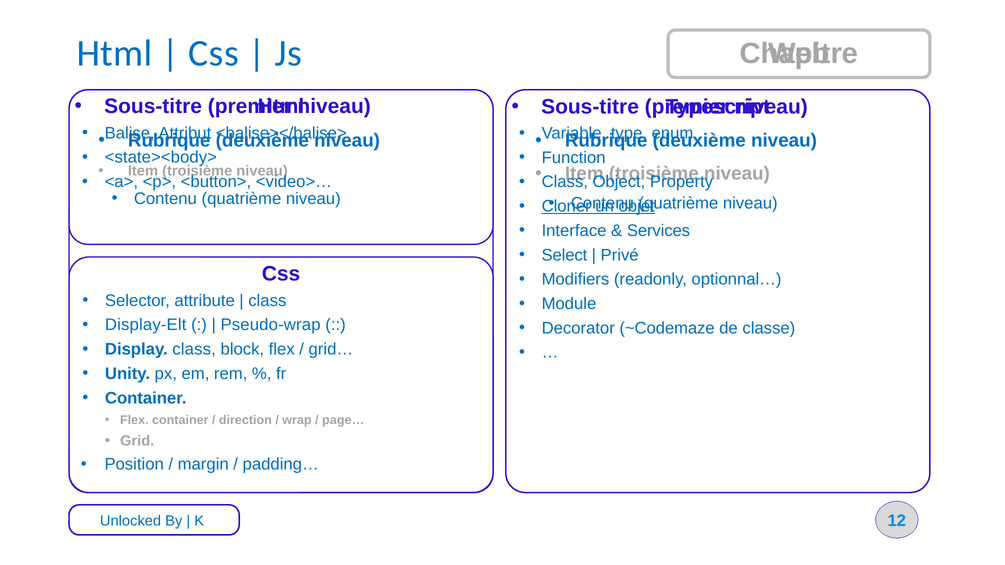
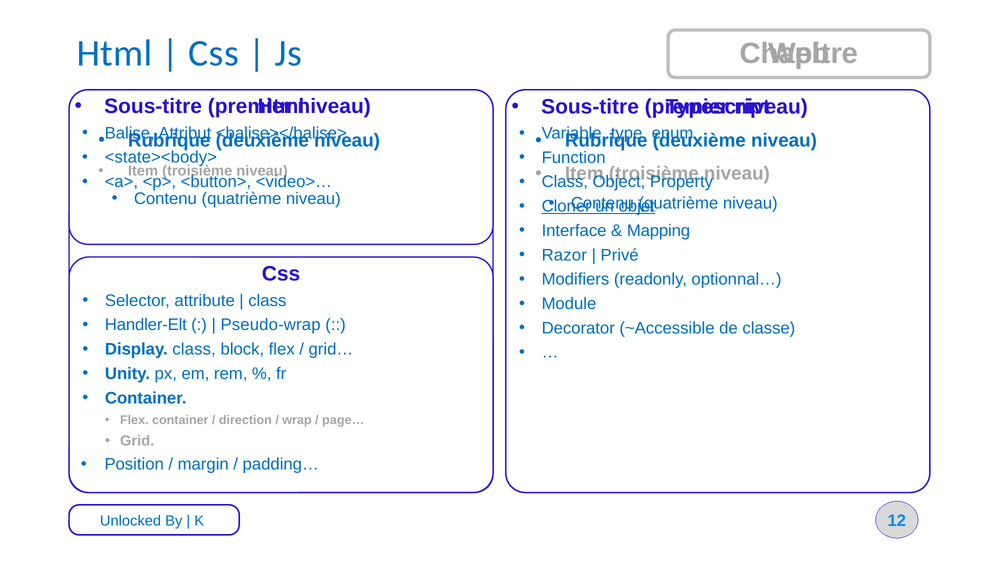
Services: Services -> Mapping (658, 231)
Select: Select -> Razor (564, 255)
Display-Elt: Display-Elt -> Handler-Elt (146, 325)
~Codemaze: ~Codemaze -> ~Accessible (667, 328)
